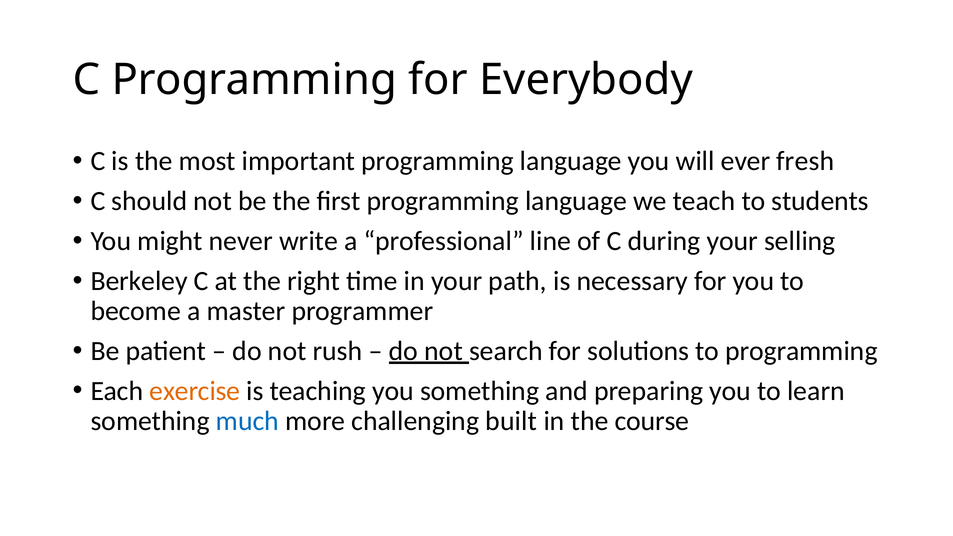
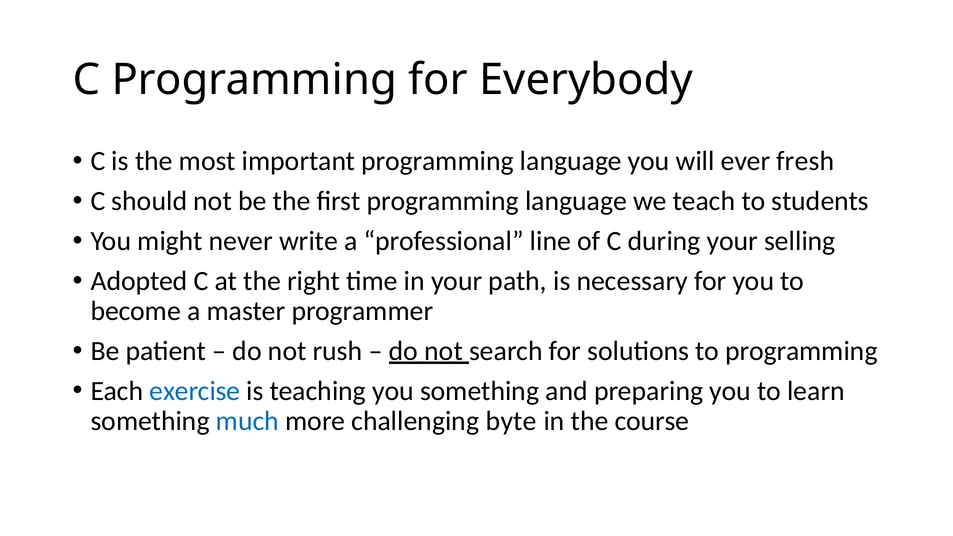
Berkeley: Berkeley -> Adopted (139, 281)
exercise colour: orange -> blue (195, 391)
built: built -> byte (511, 421)
